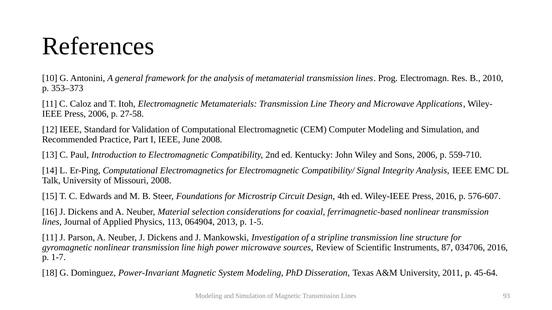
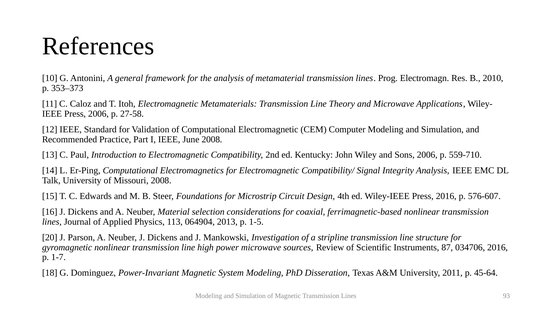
11: 11 -> 20 (50, 238)
